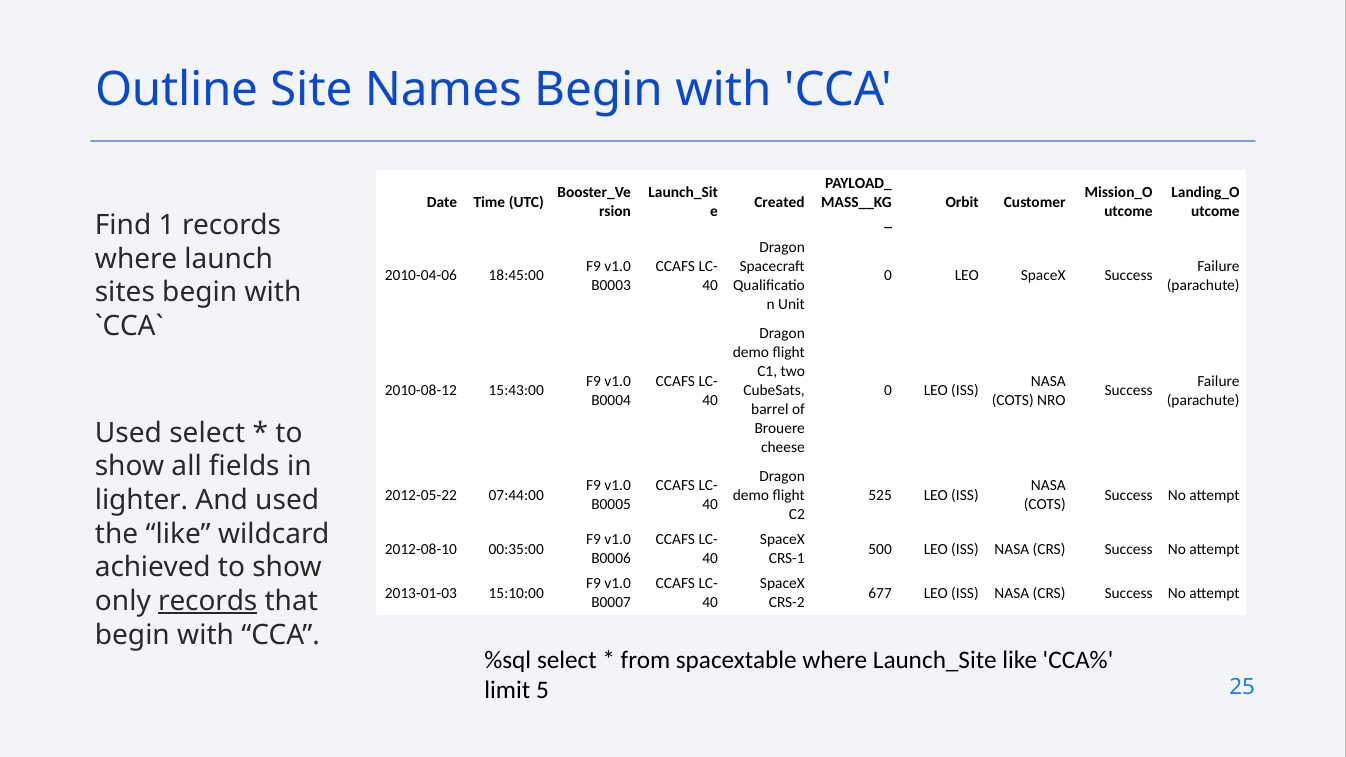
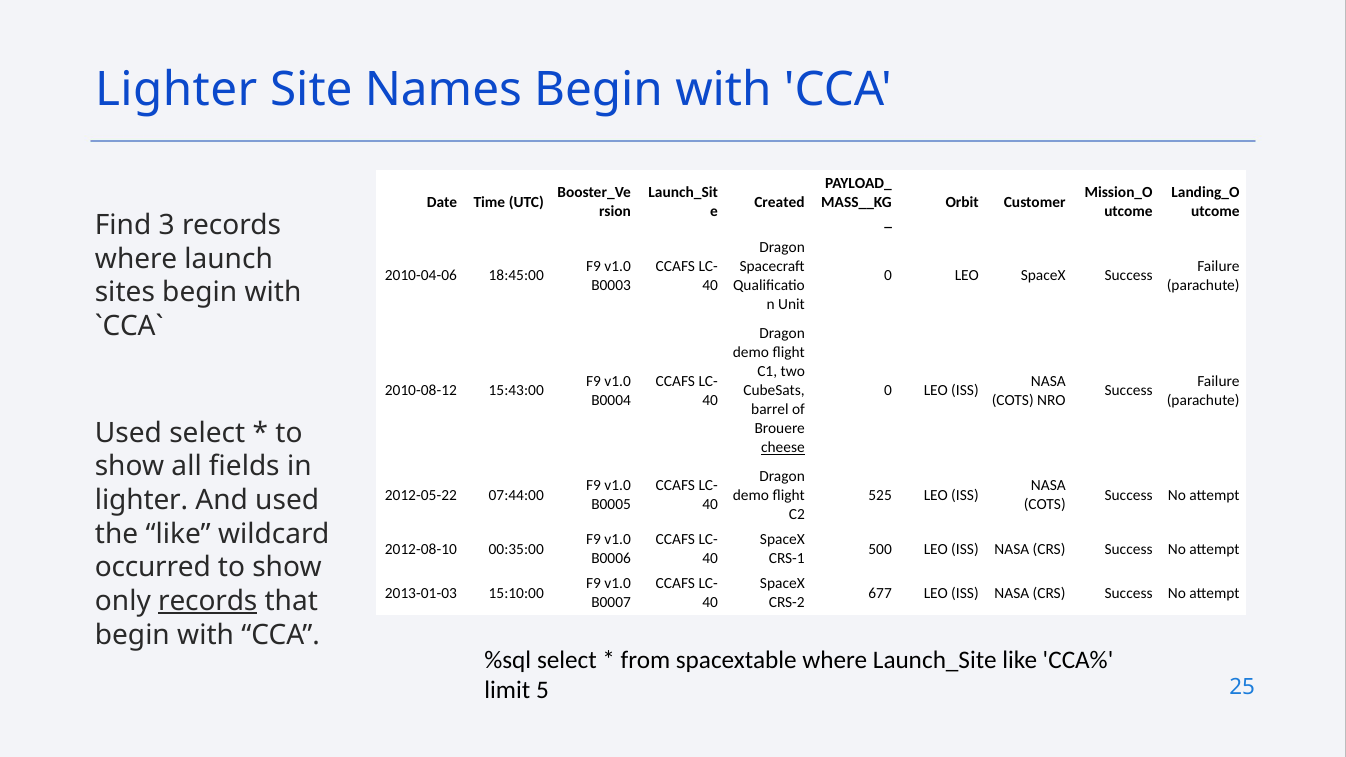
Outline: Outline -> Lighter (176, 90)
1: 1 -> 3 (167, 225)
cheese underline: none -> present (783, 448)
achieved: achieved -> occurred (153, 568)
